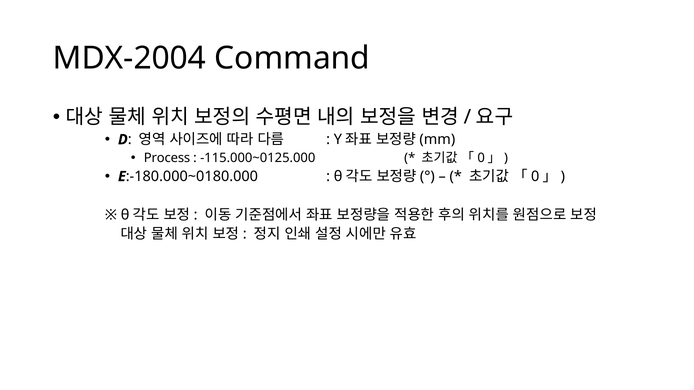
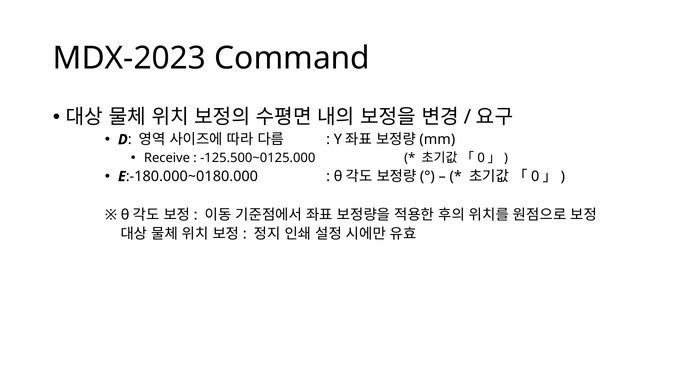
MDX-2004: MDX-2004 -> MDX-2023 (129, 58)
Process: Process -> Receive (167, 158)
-115.000~0125.000: -115.000~0125.000 -> -125.500~0125.000 (258, 158)
